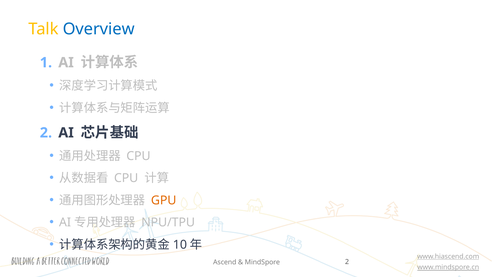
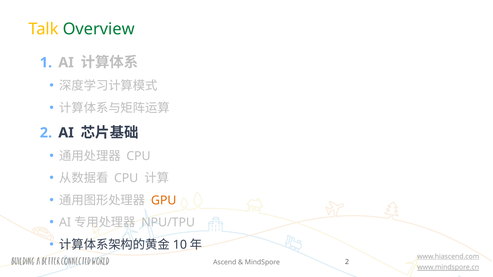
Overview colour: blue -> green (99, 29)
